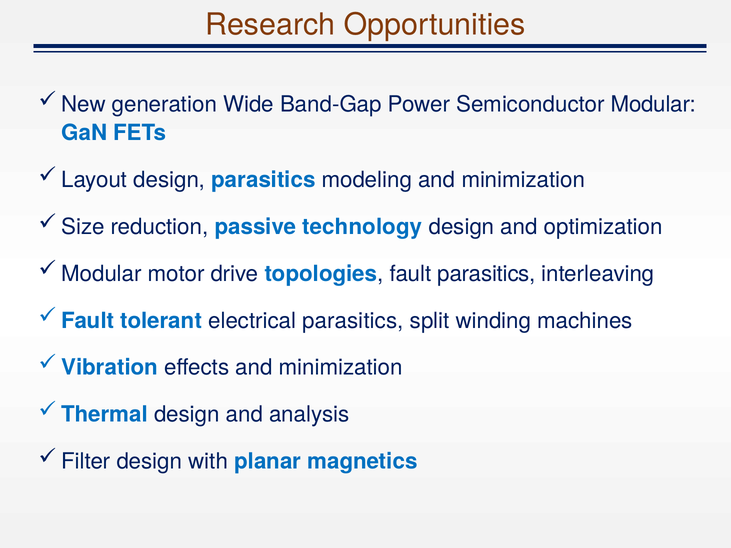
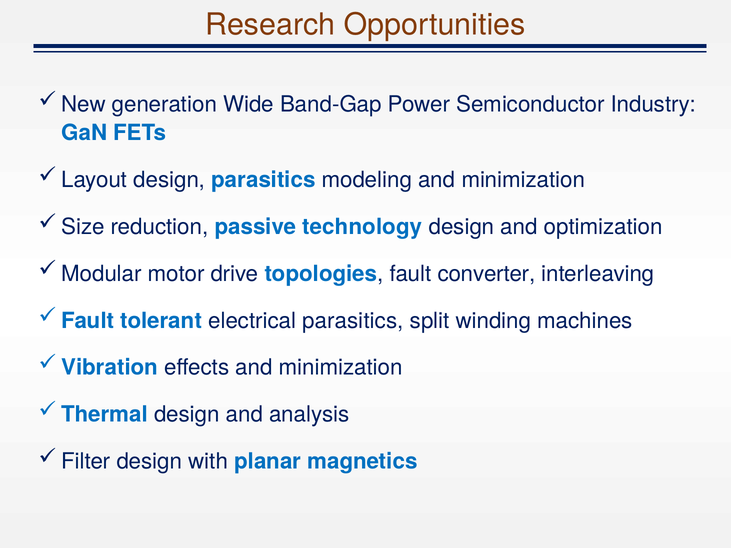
Semiconductor Modular: Modular -> Industry (653, 104)
fault parasitics: parasitics -> converter (486, 274)
